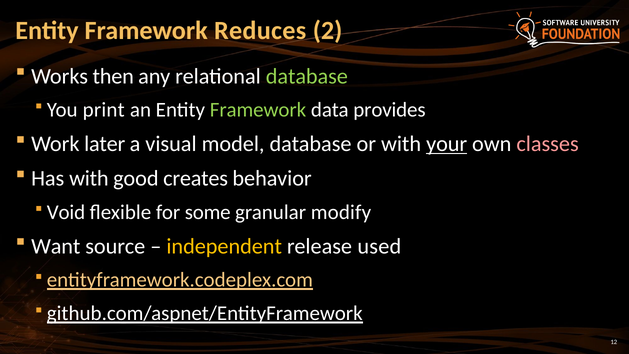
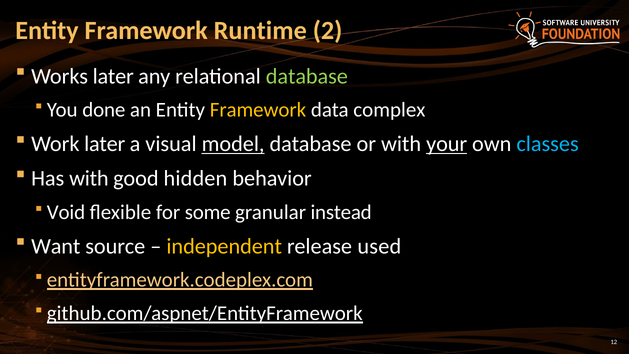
Reduces: Reduces -> Runtime (260, 31)
Works then: then -> later (113, 76)
print: print -> done (104, 110)
Framework colour: light green -> yellow (258, 110)
provides: provides -> complex (389, 110)
model underline: none -> present (233, 144)
classes colour: pink -> light blue (548, 144)
creates: creates -> hidden (195, 178)
modify: modify -> instead (341, 212)
